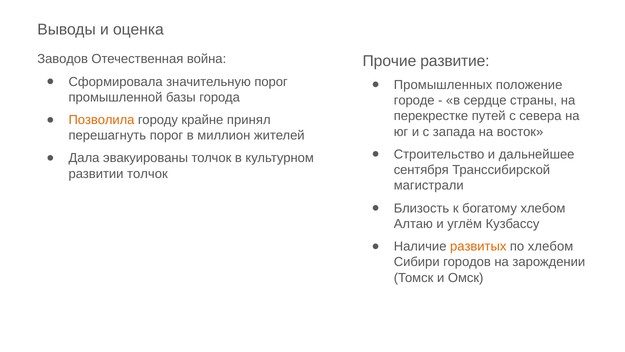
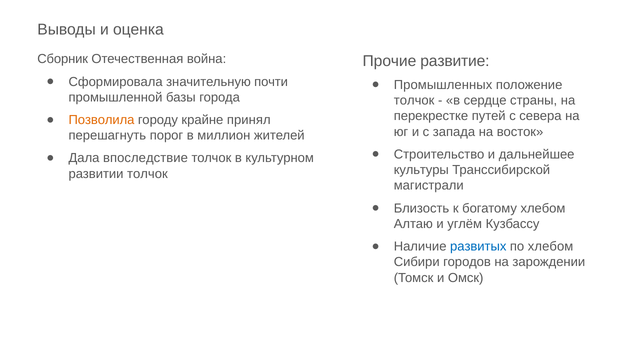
Заводов: Заводов -> Сборник (63, 59)
значительную порог: порог -> почти (271, 82)
городе: городе -> толчок (414, 100)
эвакуированы: эвакуированы -> впоследствие (145, 158)
сентября: сентября -> культуры (421, 170)
развитых colour: orange -> blue (478, 246)
